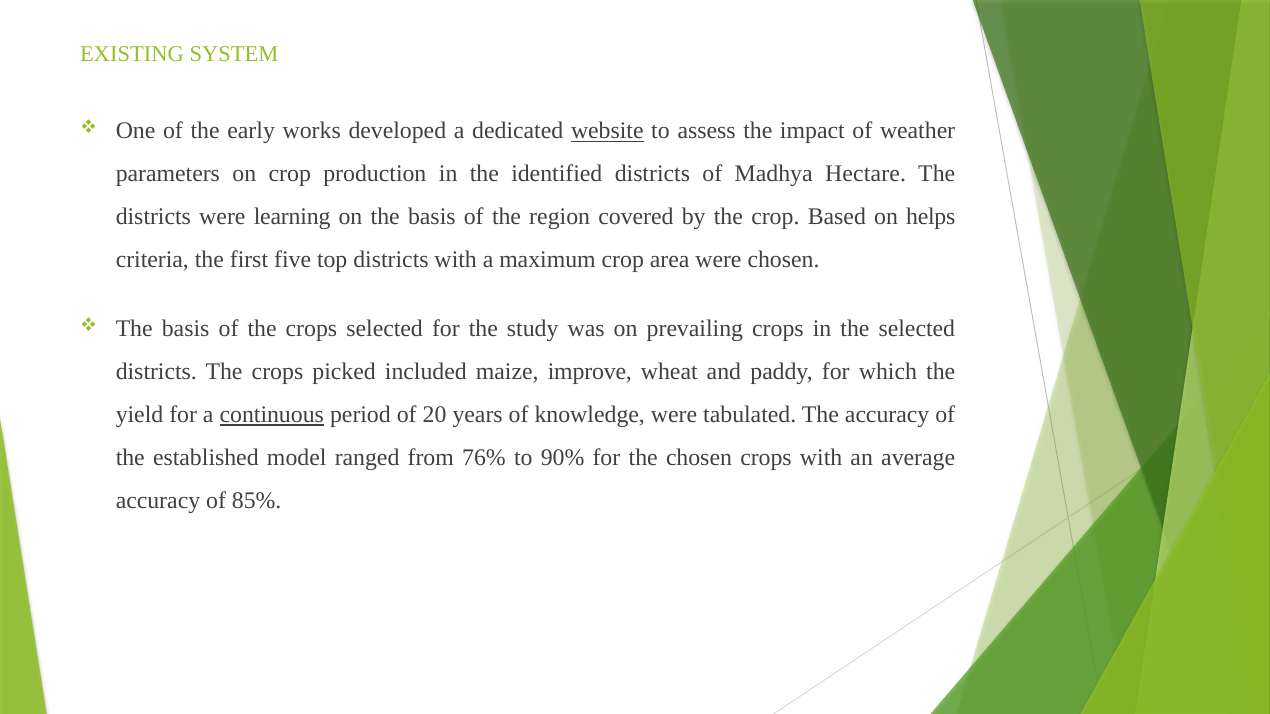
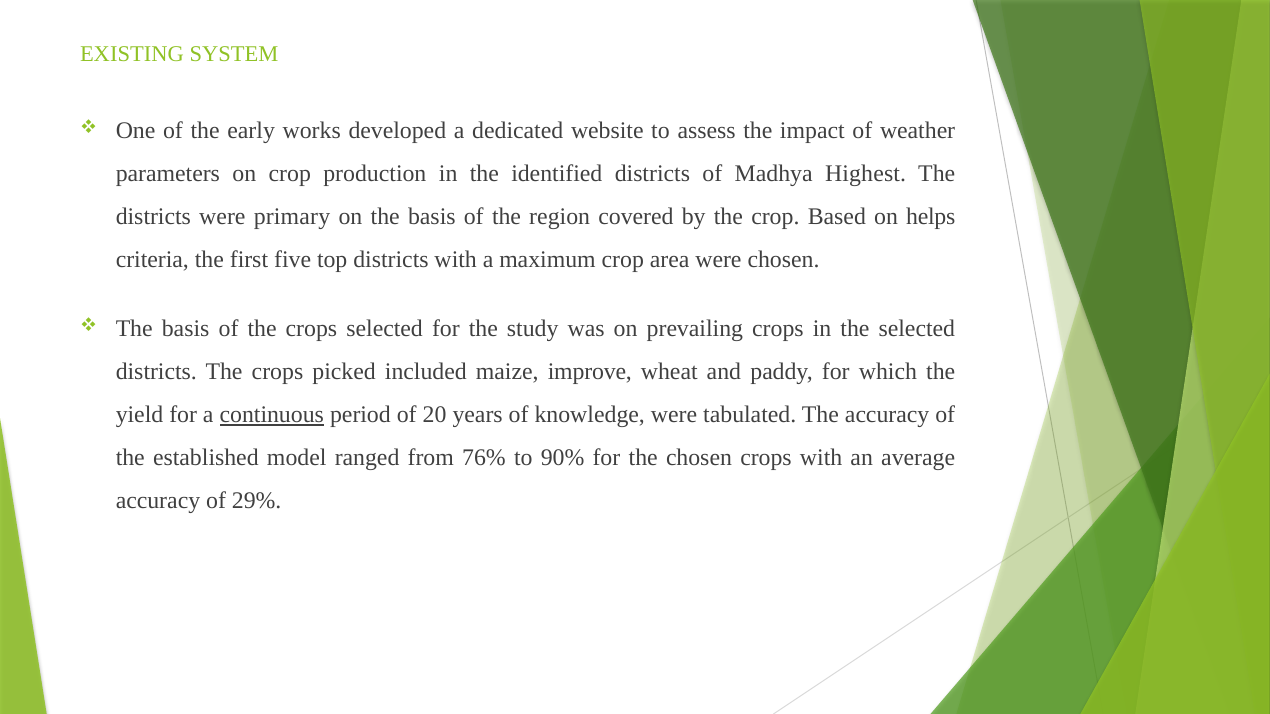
website underline: present -> none (607, 131)
Hectare: Hectare -> Highest (866, 174)
learning: learning -> primary (292, 217)
85%: 85% -> 29% (257, 501)
